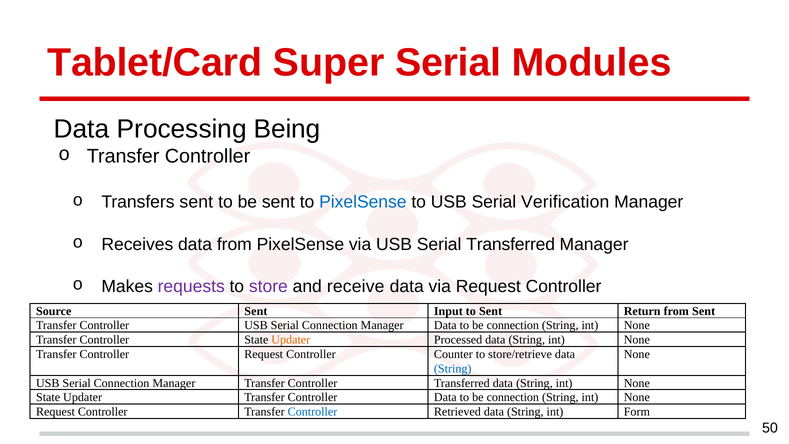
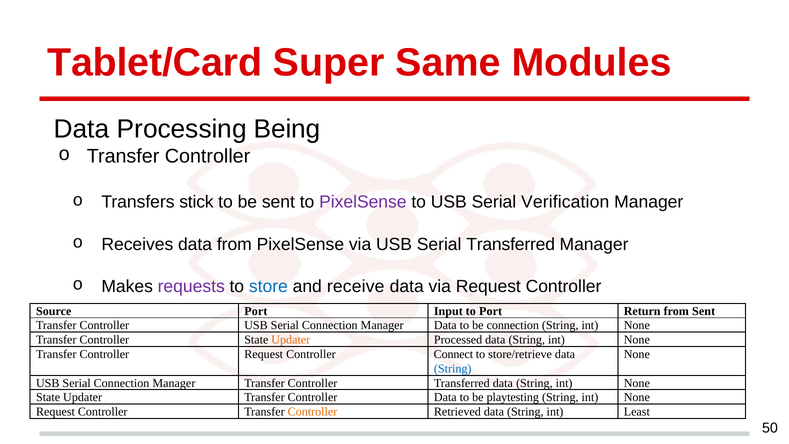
Super Serial: Serial -> Same (448, 63)
Transfers sent: sent -> stick (196, 202)
PixelSense colour: blue -> purple (363, 202)
store colour: purple -> blue (268, 286)
Source Sent: Sent -> Port (256, 311)
to Sent: Sent -> Port (491, 311)
Counter: Counter -> Connect (453, 354)
connection: connection -> playtesting (513, 397)
Controller colour: blue -> orange (313, 412)
Form: Form -> Least (637, 412)
